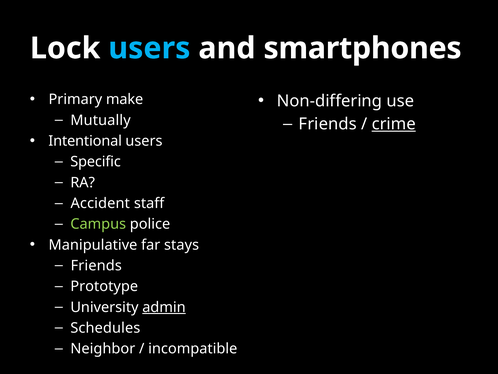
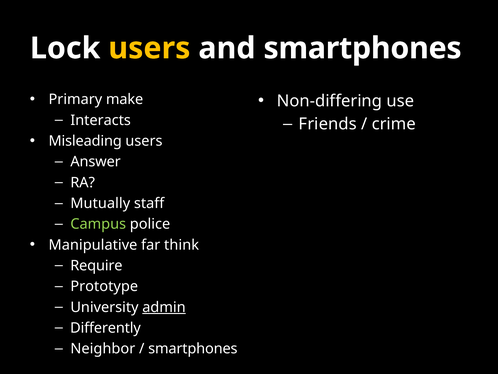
users colour: light blue -> yellow (149, 48)
Mutually: Mutually -> Interacts (101, 120)
crime underline: present -> none (394, 124)
Intentional: Intentional -> Misleading (85, 141)
Specific: Specific -> Answer (96, 162)
Accident: Accident -> Mutually (100, 203)
stays: stays -> think (182, 245)
Friends: Friends -> Require (96, 265)
Schedules: Schedules -> Differently (105, 328)
incompatible: incompatible -> smartphones (193, 348)
